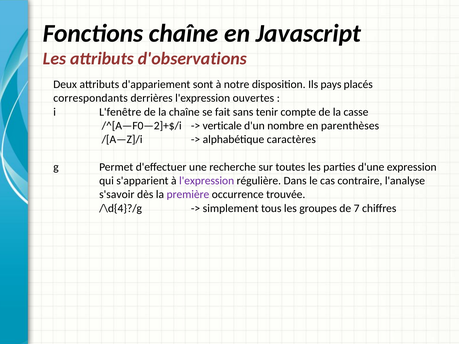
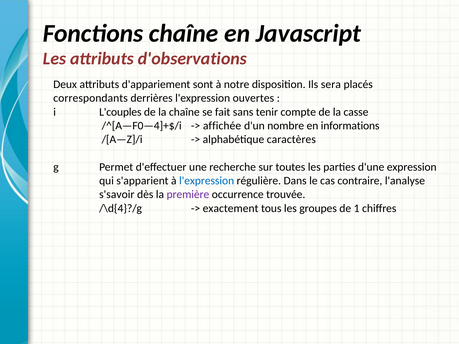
pays: pays -> sera (331, 84)
L'fenêtre: L'fenêtre -> L'couples (120, 112)
/^[A—F0—2]+$/i: /^[A—F0—2]+$/i -> /^[A—F0—4]+$/i (142, 126)
verticale: verticale -> affichée (222, 126)
parenthèses: parenthèses -> informations (350, 126)
l'expression colour: purple -> blue (207, 181)
simplement: simplement -> exactement (231, 208)
7: 7 -> 1 (357, 208)
